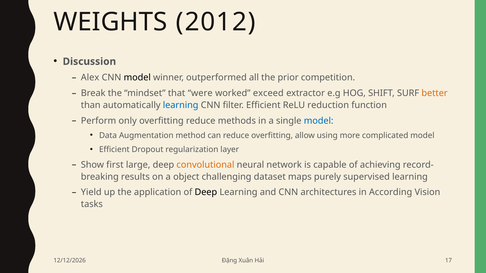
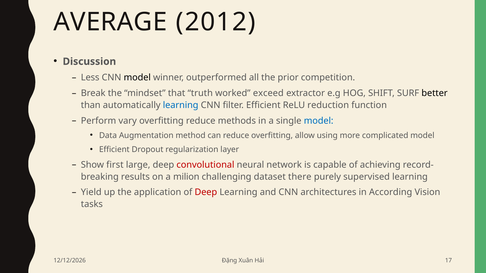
WEIGHTS: WEIGHTS -> AVERAGE (110, 22)
Alex: Alex -> Less (90, 78)
were: were -> truth (200, 93)
better colour: orange -> black (435, 93)
only: only -> vary (128, 121)
convolutional colour: orange -> red (205, 165)
object: object -> milion (186, 177)
maps: maps -> there (300, 177)
Deep colour: black -> red (206, 192)
